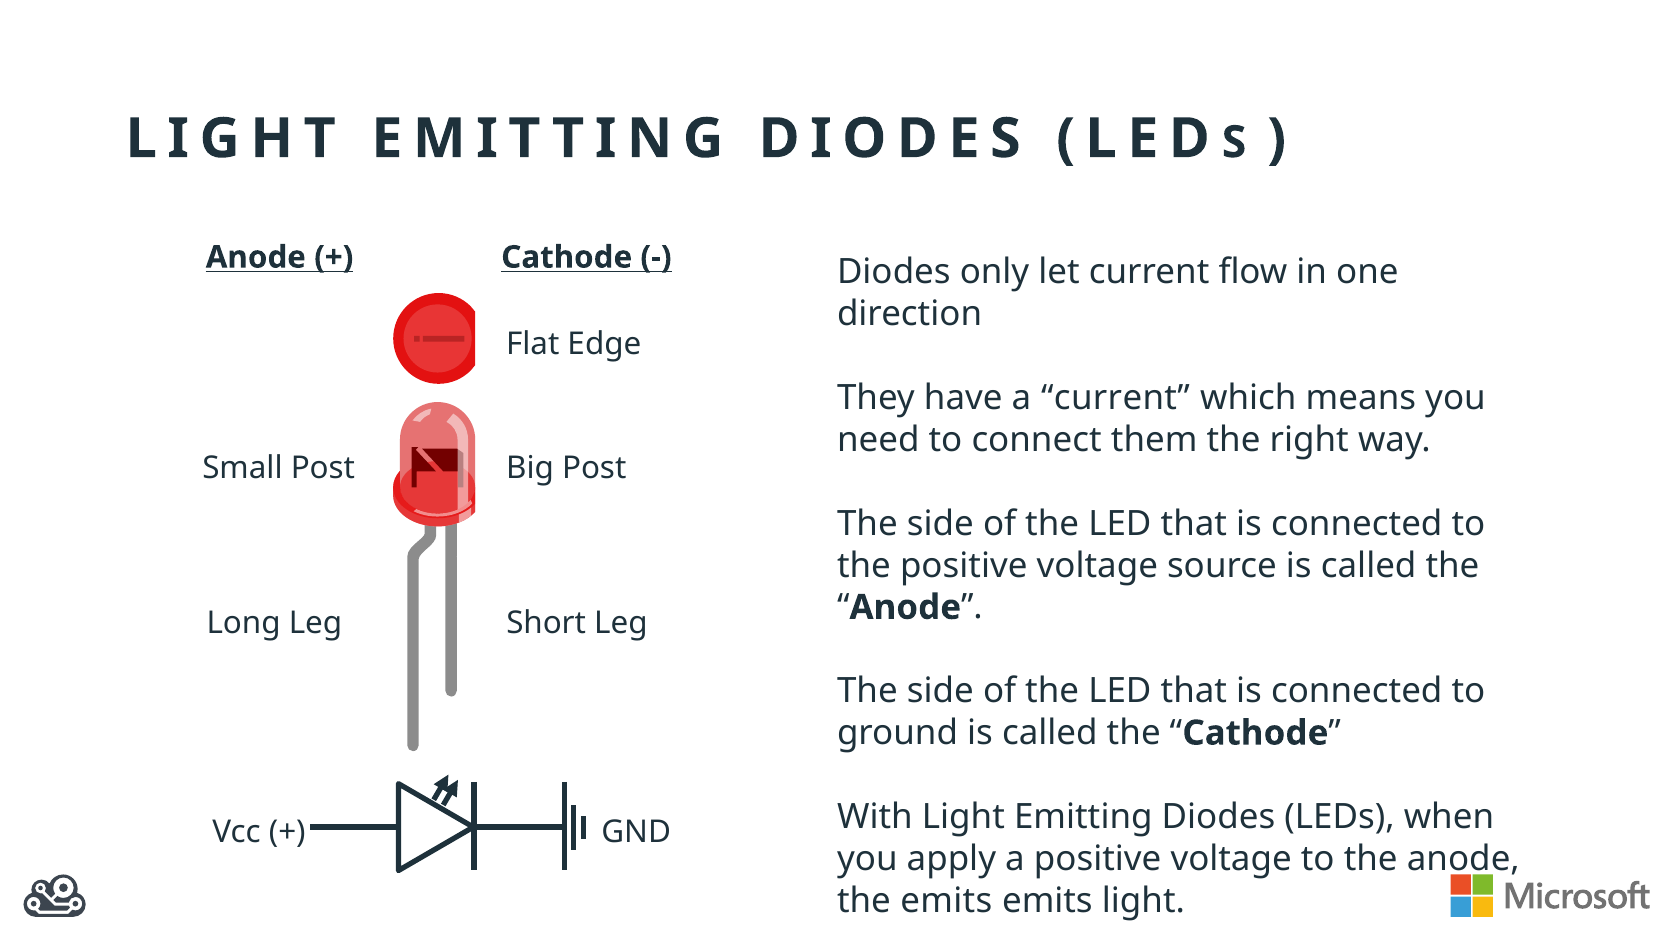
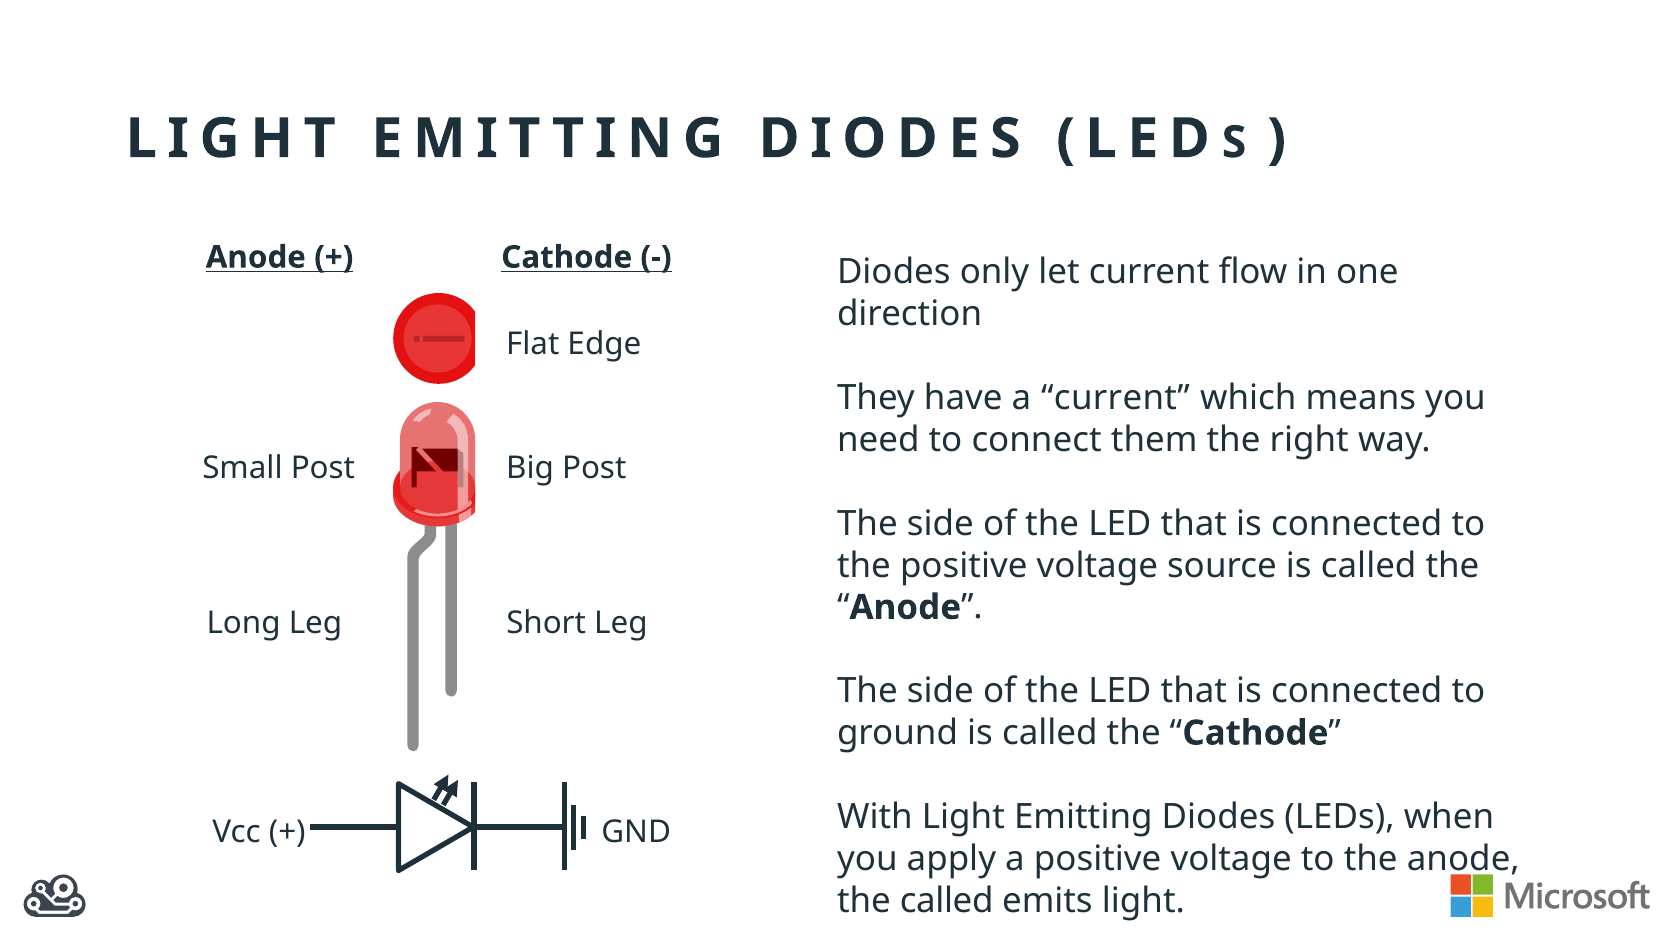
the emits: emits -> called (947, 901)
